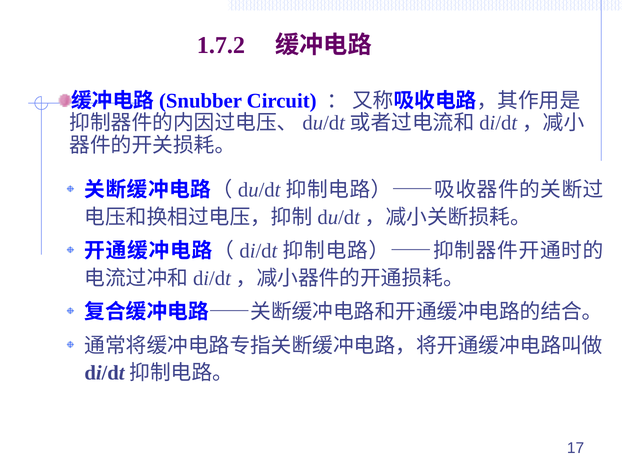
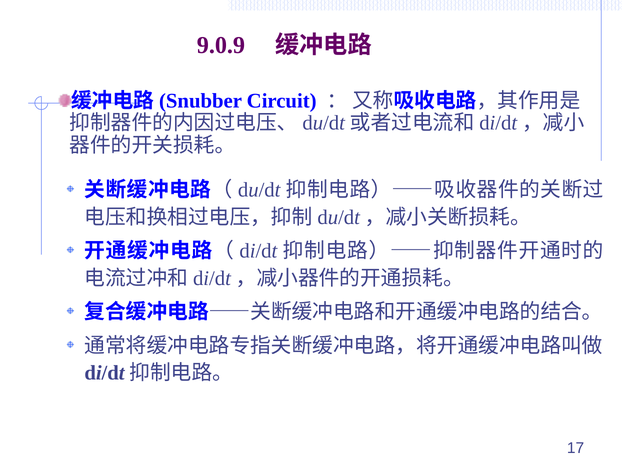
1.7.2: 1.7.2 -> 9.0.9 (221, 45)
